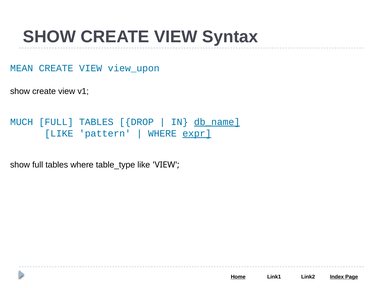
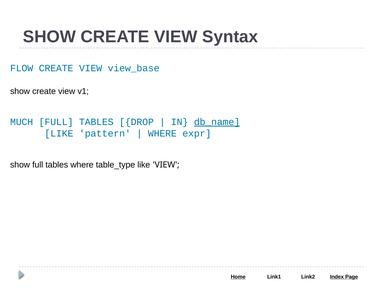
MEAN: MEAN -> FLOW (22, 68)
view_upon: view_upon -> view_base (134, 68)
expr underline: present -> none (197, 133)
